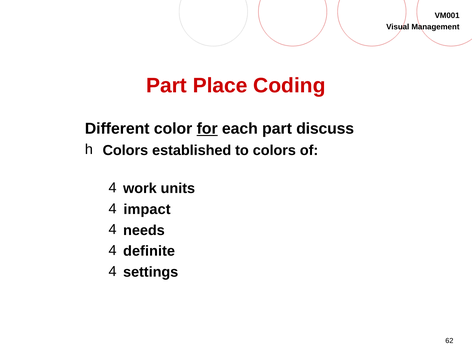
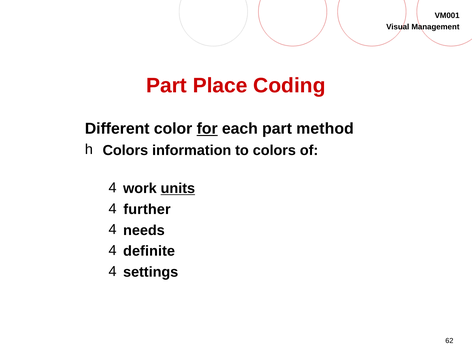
discuss: discuss -> method (325, 129)
established: established -> information (192, 150)
units underline: none -> present (178, 189)
impact: impact -> further (147, 209)
